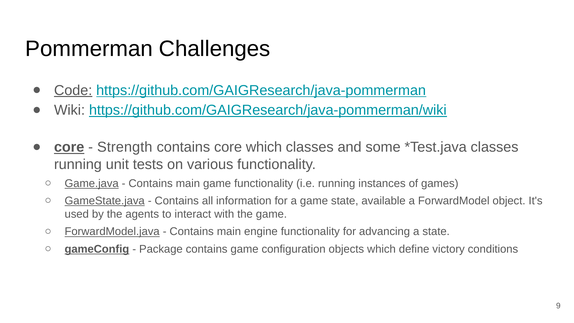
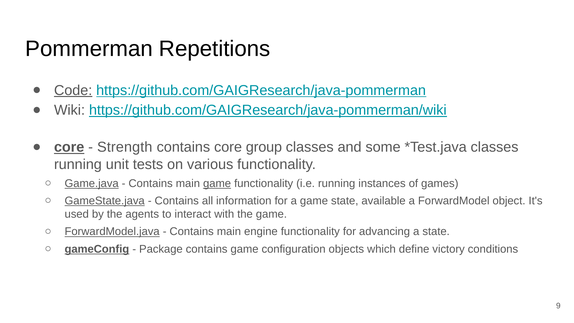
Challenges: Challenges -> Repetitions (215, 49)
core which: which -> group (264, 147)
game underline: none -> present (217, 183)
